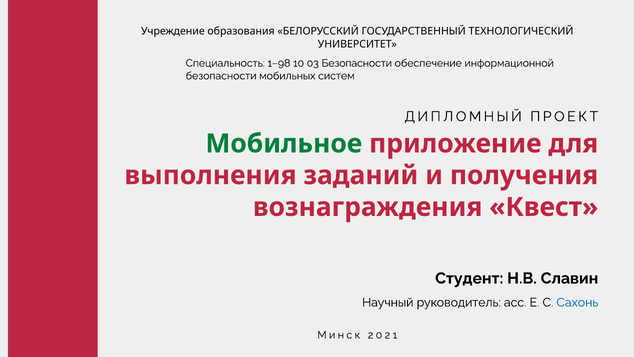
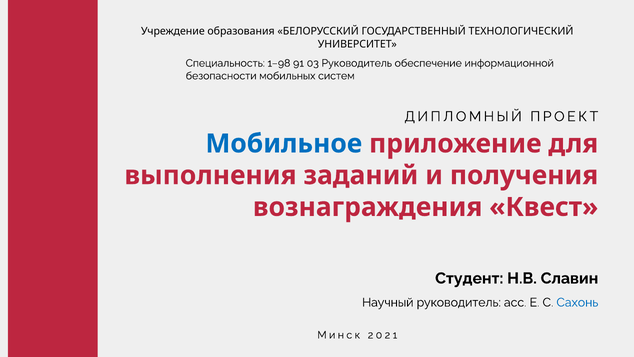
10: 10 -> 91 (299, 63)
03 Безопасности: Безопасности -> Руководитель (357, 63)
Мобильное colour: green -> blue (284, 144)
